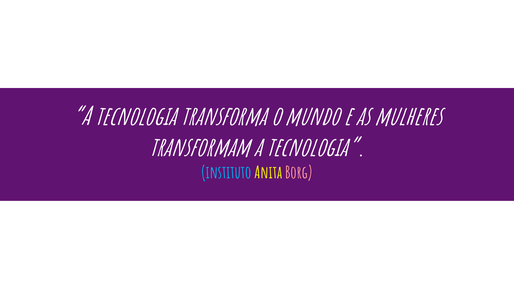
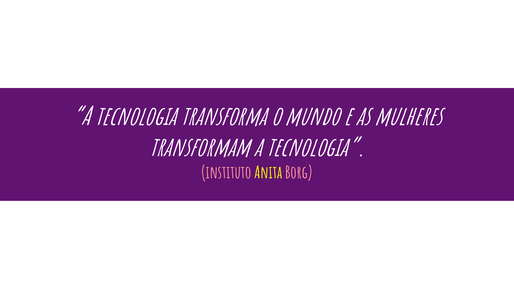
instituto colour: light blue -> pink (226, 173)
